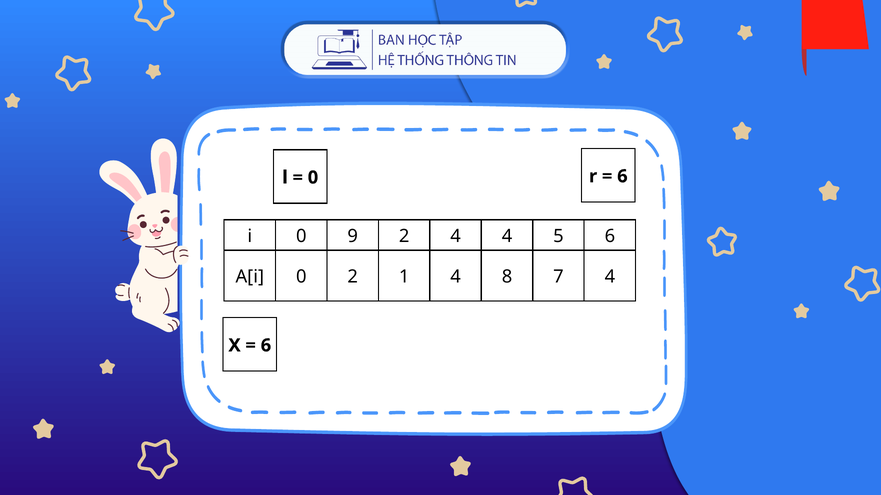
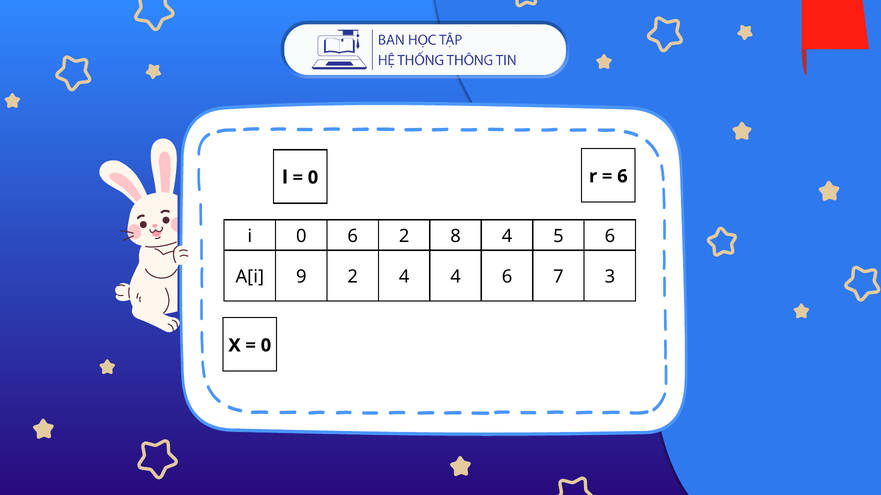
0 9: 9 -> 6 (353, 236)
2 4: 4 -> 8 (456, 236)
A[i 0: 0 -> 9 (301, 277)
2 1: 1 -> 4 (404, 277)
4 8: 8 -> 6 (507, 277)
7 4: 4 -> 3 (610, 277)
6: 6 -> 0 (266, 346)
